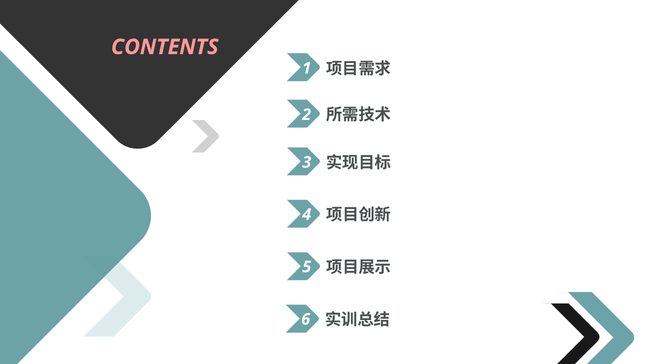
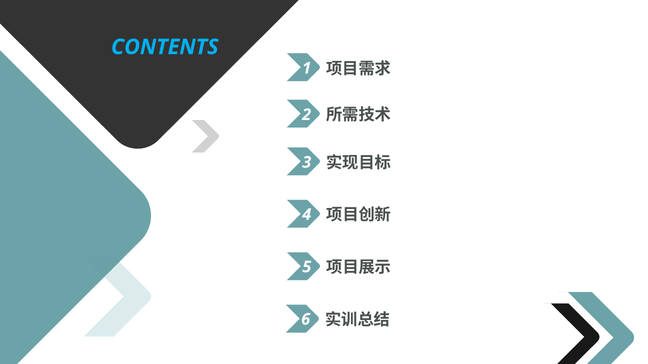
CONTENTS colour: pink -> light blue (165, 47)
